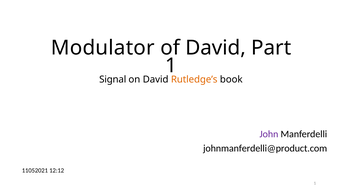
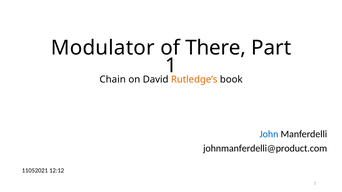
of David: David -> There (216, 48)
Signal: Signal -> Chain (113, 80)
John colour: purple -> blue (269, 134)
